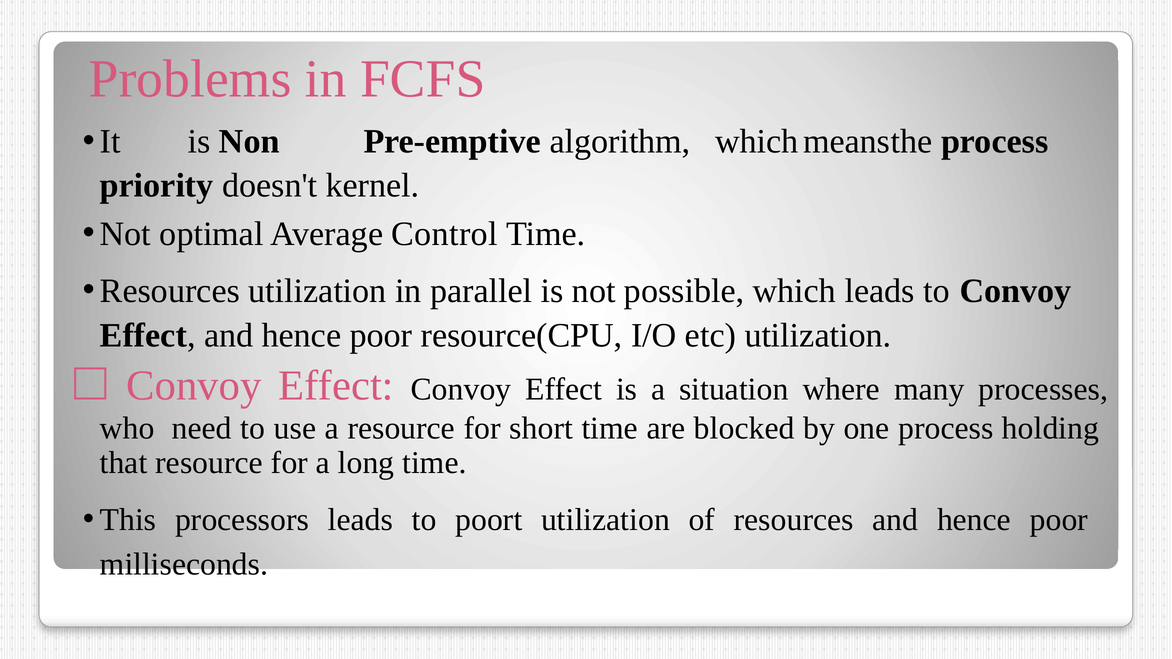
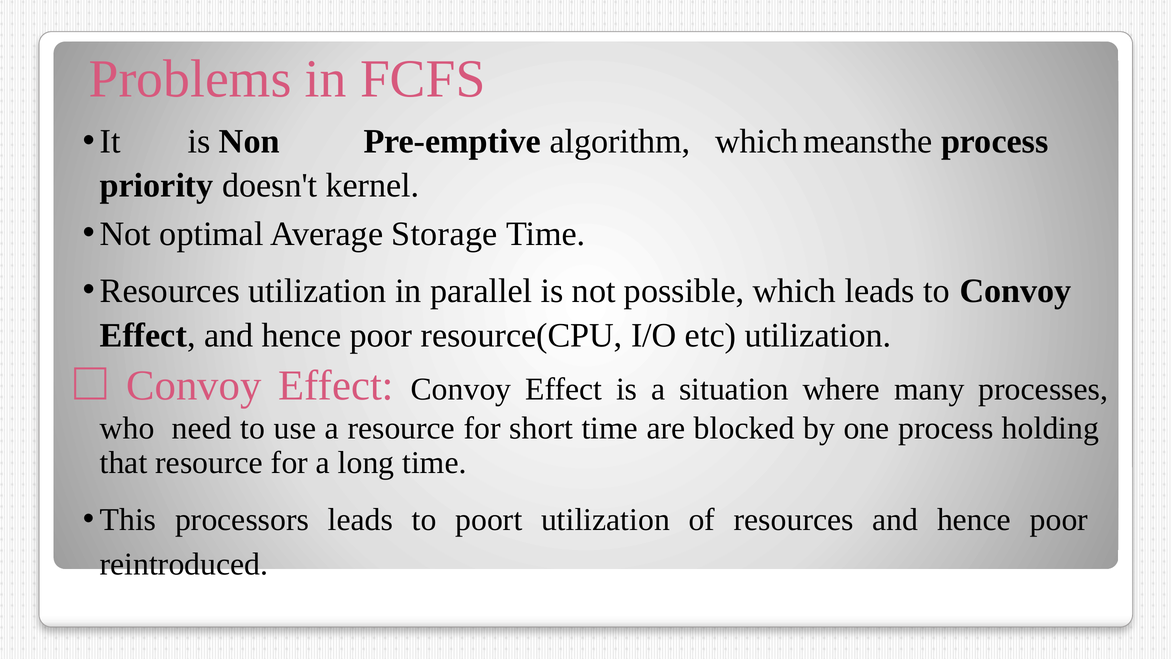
Control: Control -> Storage (444, 234)
milliseconds: milliseconds -> reintroduced (184, 565)
